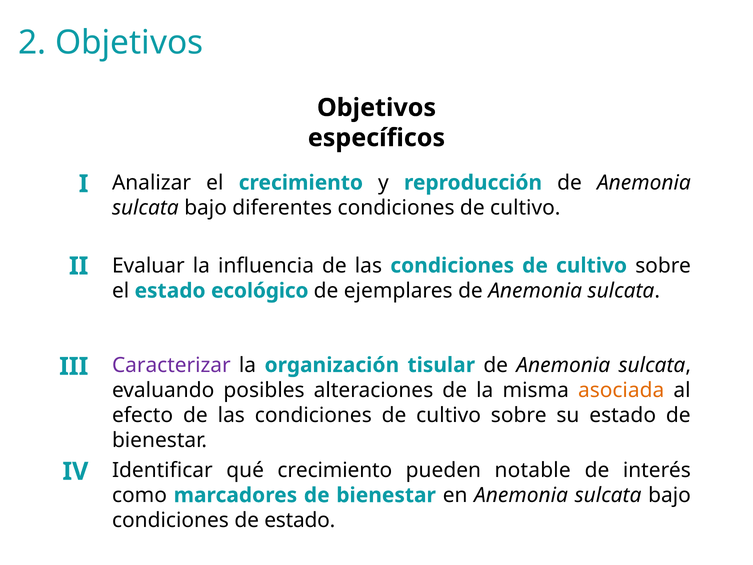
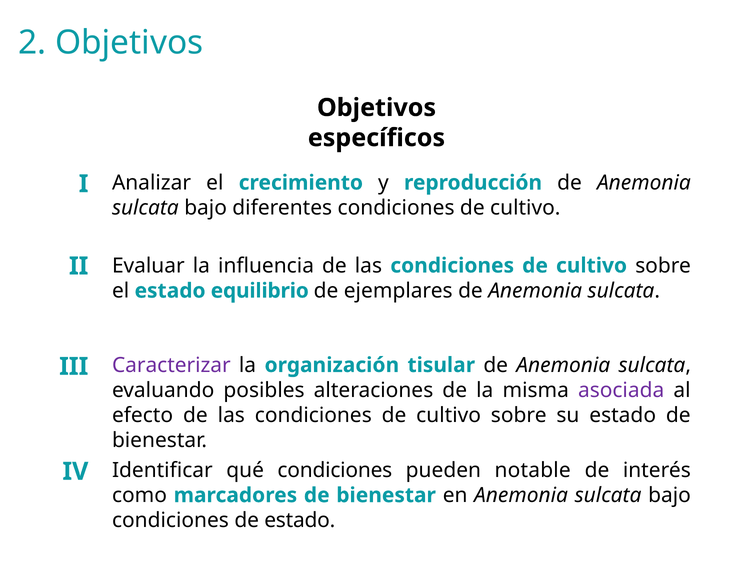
ecológico: ecológico -> equilibrio (260, 291)
asociada colour: orange -> purple (621, 390)
qué crecimiento: crecimiento -> condiciones (335, 470)
